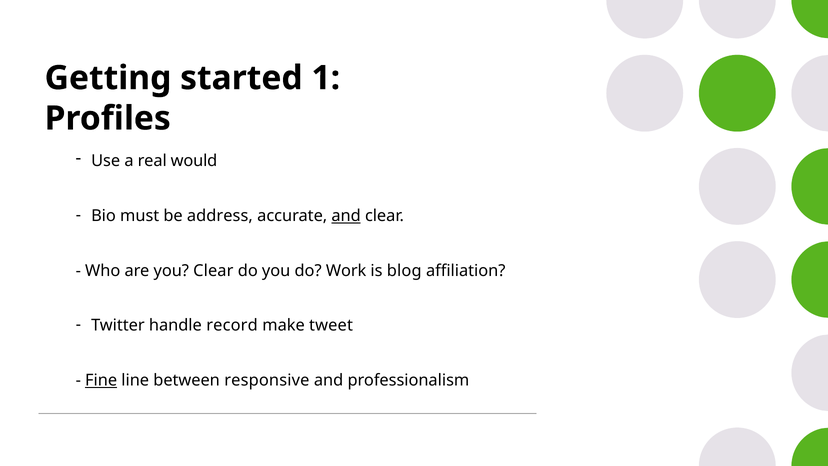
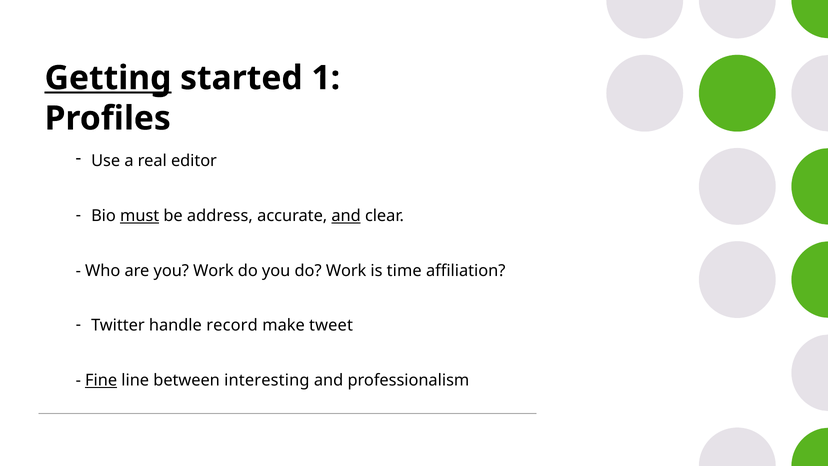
Getting underline: none -> present (108, 78)
would: would -> editor (194, 161)
must underline: none -> present (140, 216)
you Clear: Clear -> Work (213, 270)
blog: blog -> time (404, 270)
responsive: responsive -> interesting (267, 380)
